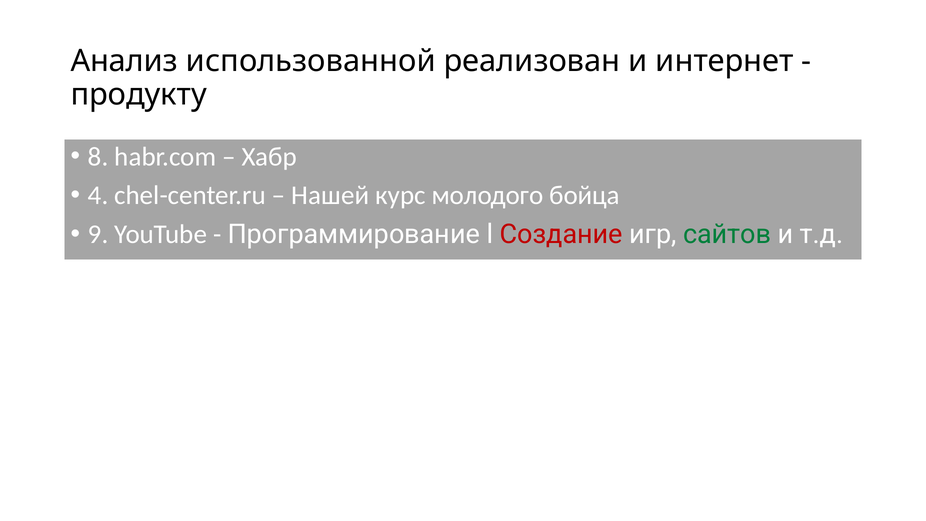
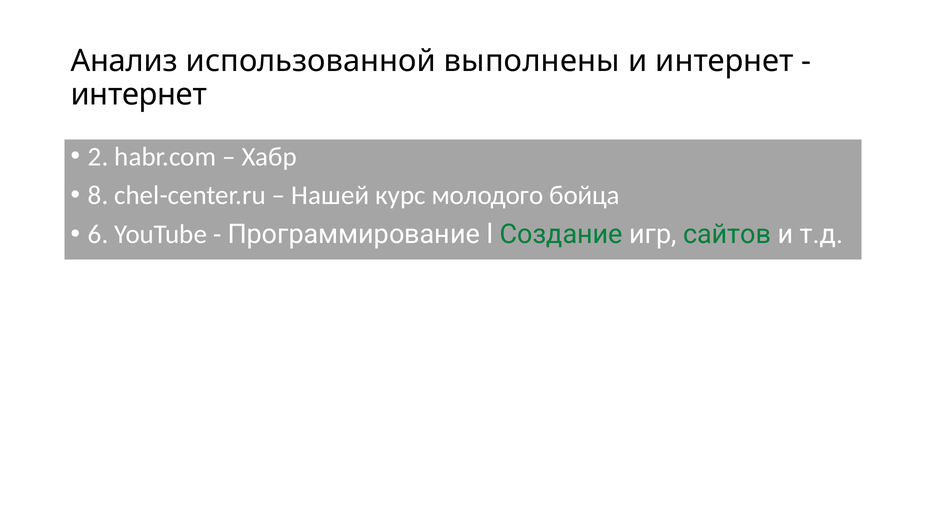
реализован: реализован -> выполнены (532, 61)
продукту: продукту -> интернет (139, 95)
8: 8 -> 2 (98, 157)
4: 4 -> 8 (98, 195)
9: 9 -> 6 (98, 234)
Создание colour: red -> green (561, 234)
